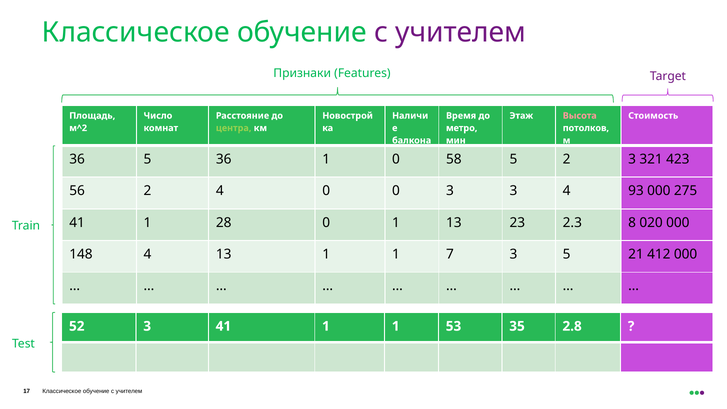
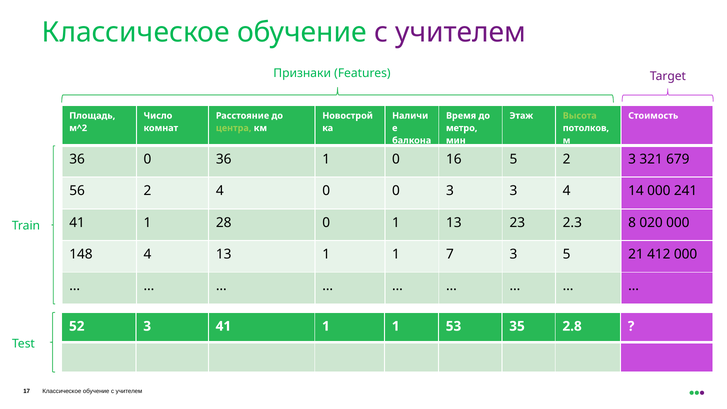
Высота colour: pink -> light green (580, 116)
36 5: 5 -> 0 (147, 159)
58: 58 -> 16 (454, 159)
423: 423 -> 679 (678, 159)
93: 93 -> 14 (636, 191)
275: 275 -> 241 (686, 191)
